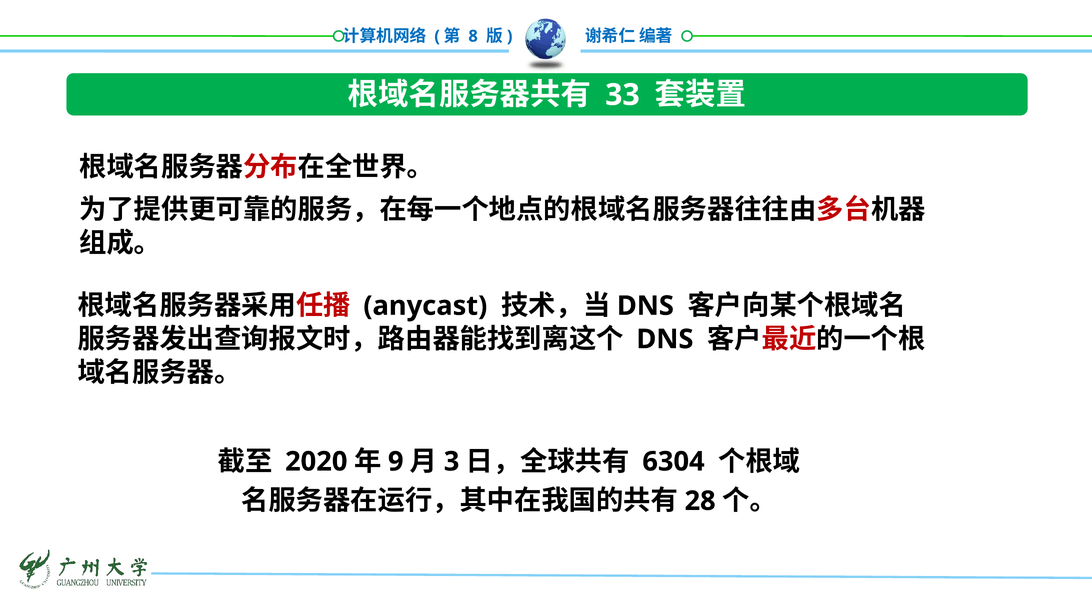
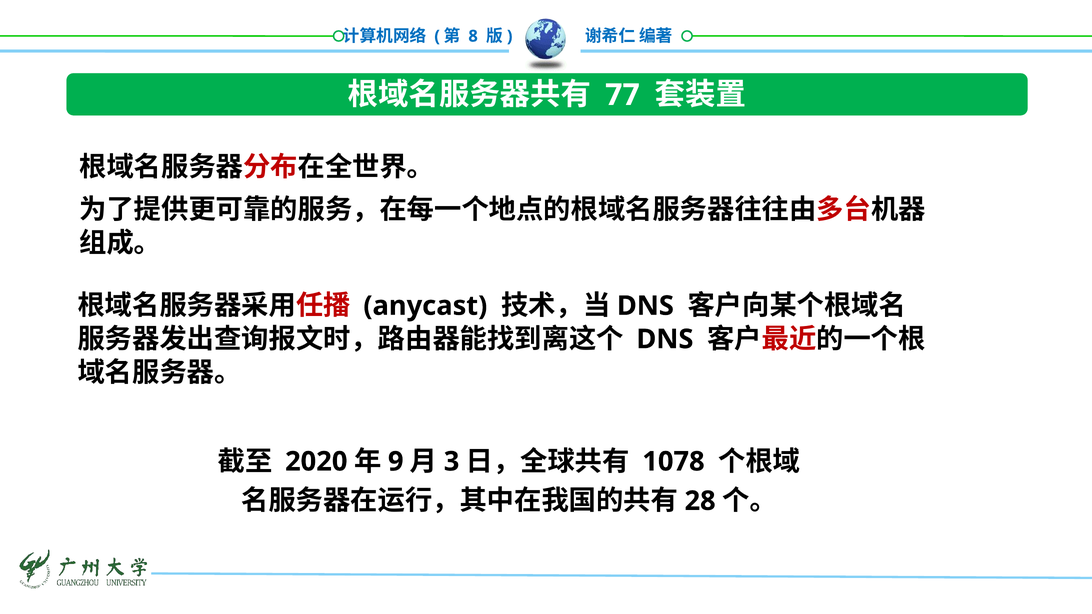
33: 33 -> 77 (622, 95)
6304: 6304 -> 1078 (673, 462)
